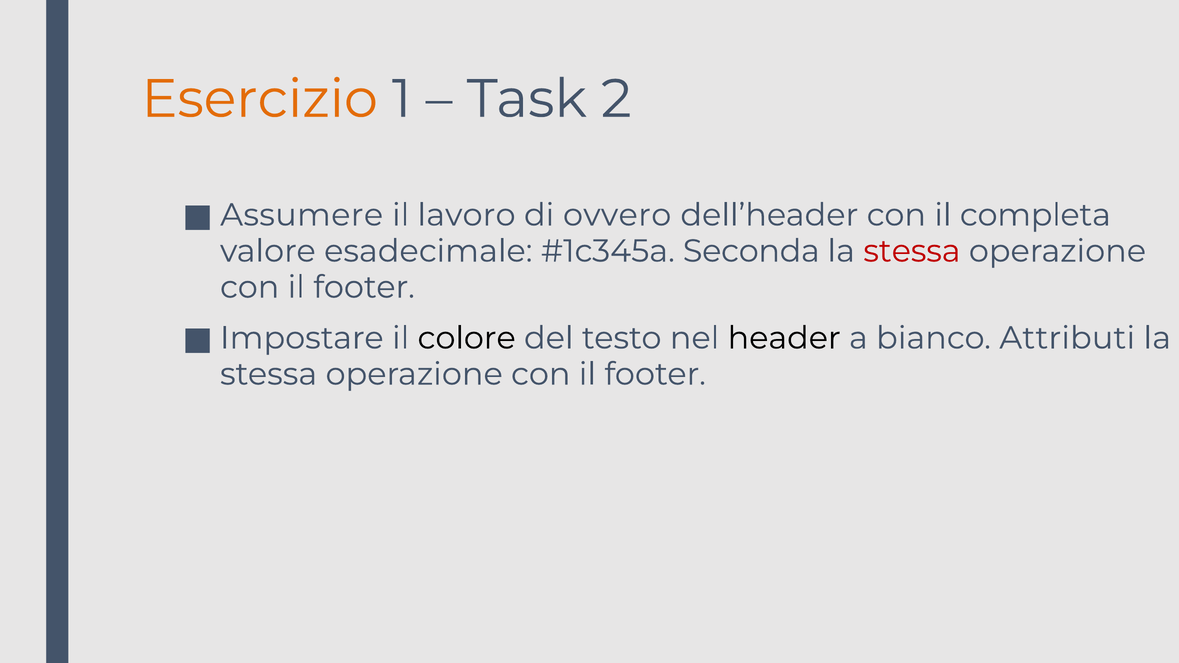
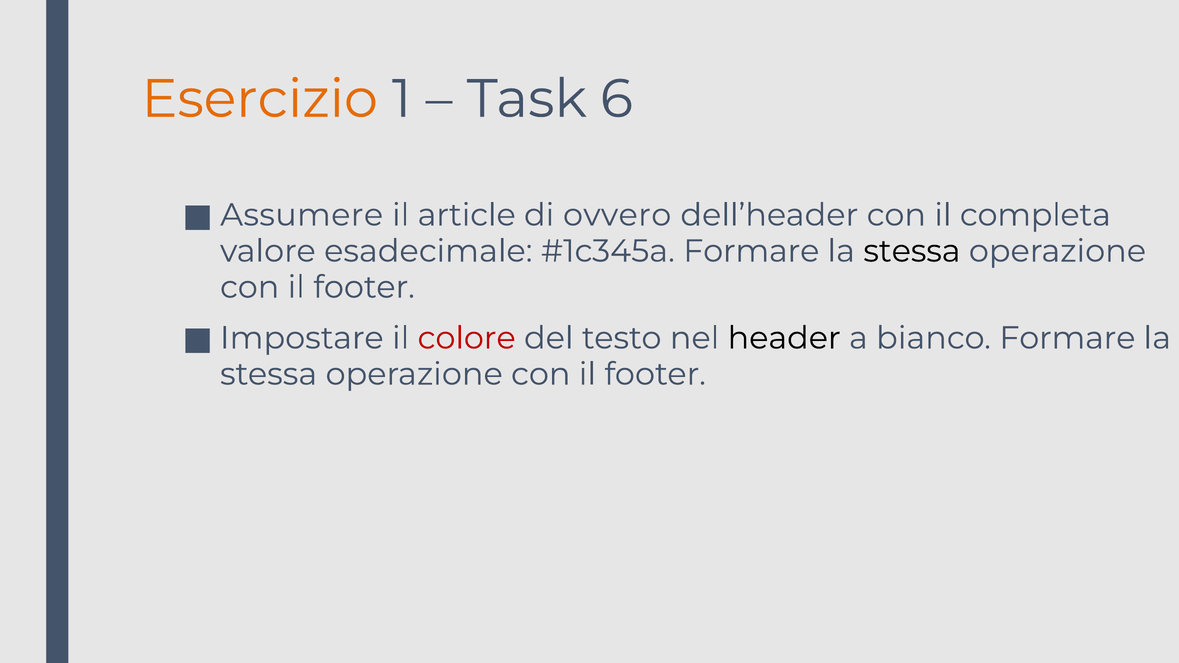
2: 2 -> 6 (617, 99)
lavoro: lavoro -> article (467, 215)
Seconda: Seconda -> Formare (751, 251)
stessa colour: red -> black (912, 251)
colore colour: black -> red (467, 338)
bianco Attributi: Attributi -> Formare (1067, 338)
